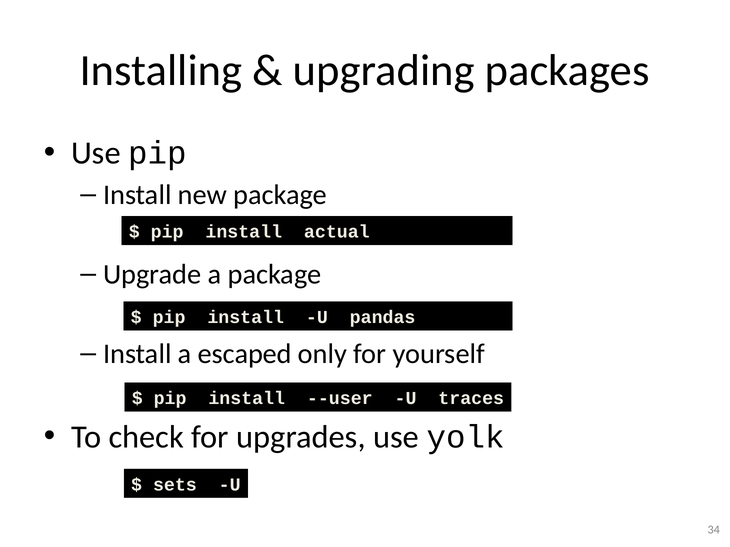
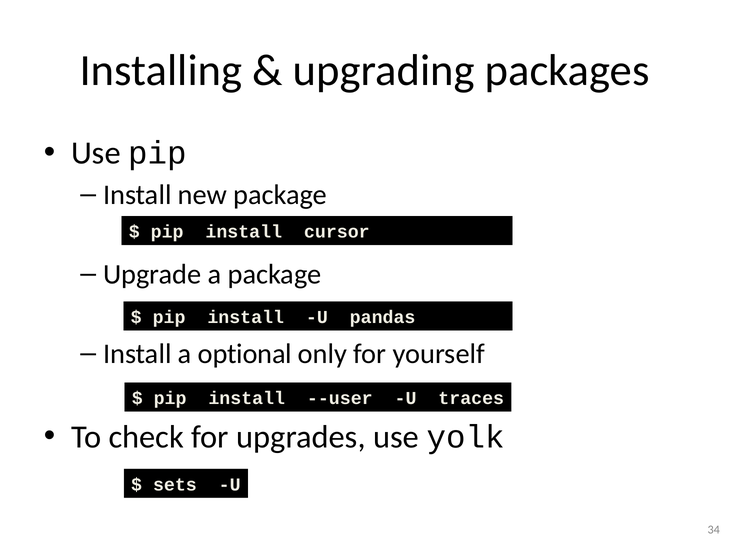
actual: actual -> cursor (337, 232)
escaped: escaped -> optional (245, 354)
